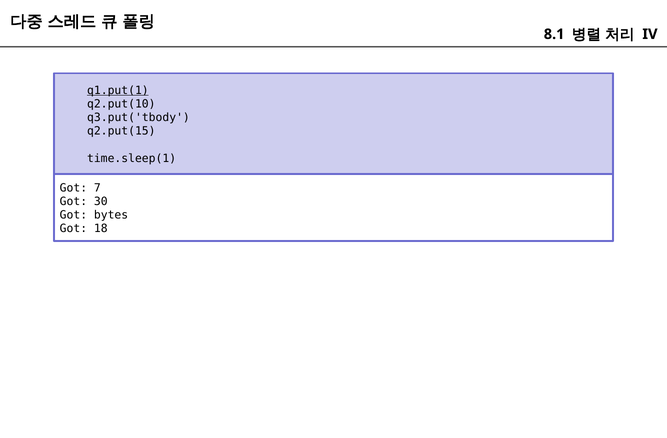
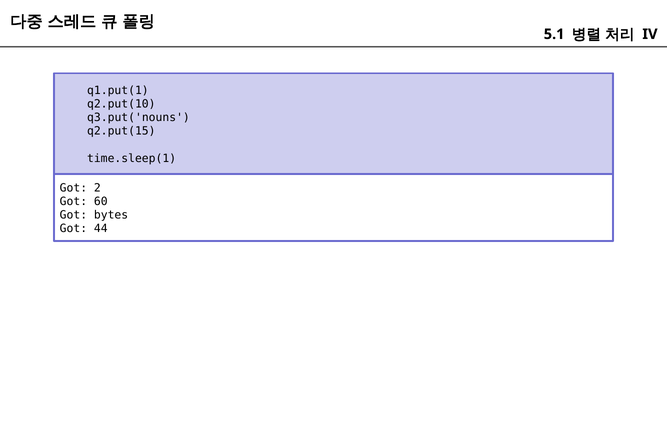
8.1: 8.1 -> 5.1 (554, 34)
q1.put(1 underline: present -> none (118, 90)
q3.put('tbody: q3.put('tbody -> q3.put('nouns (138, 118)
7: 7 -> 2 (97, 188)
30: 30 -> 60 (101, 201)
18: 18 -> 44 (101, 229)
